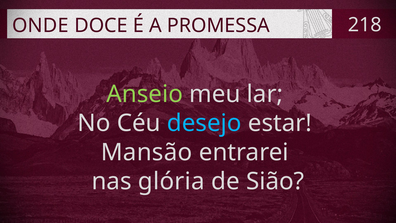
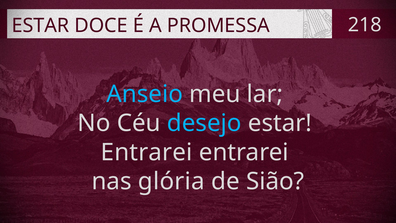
ONDE: ONDE -> ESTAR (41, 26)
Anseio colour: light green -> light blue (145, 94)
Mansão: Mansão -> Entrarei (147, 152)
